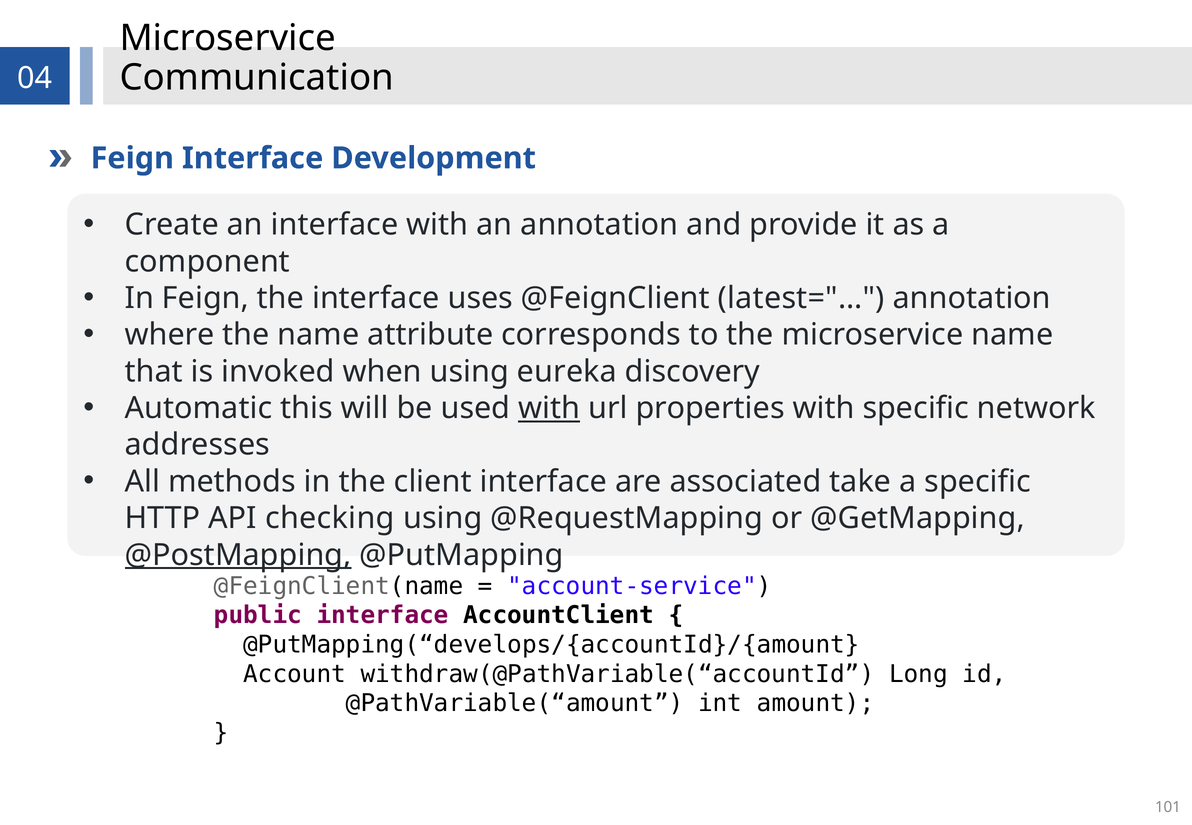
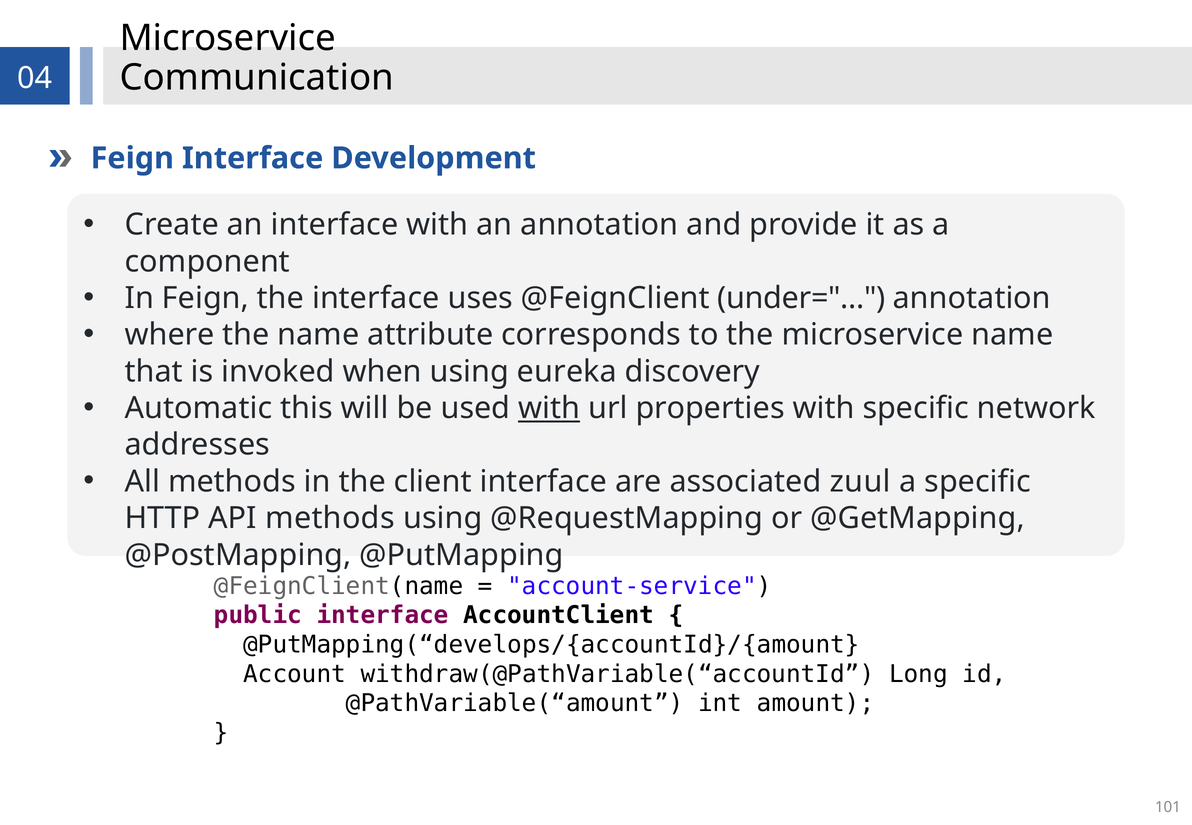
latest="…: latest="… -> under="… (801, 298)
take: take -> zuul (860, 482)
API checking: checking -> methods (330, 518)
@PostMapping underline: present -> none (238, 555)
